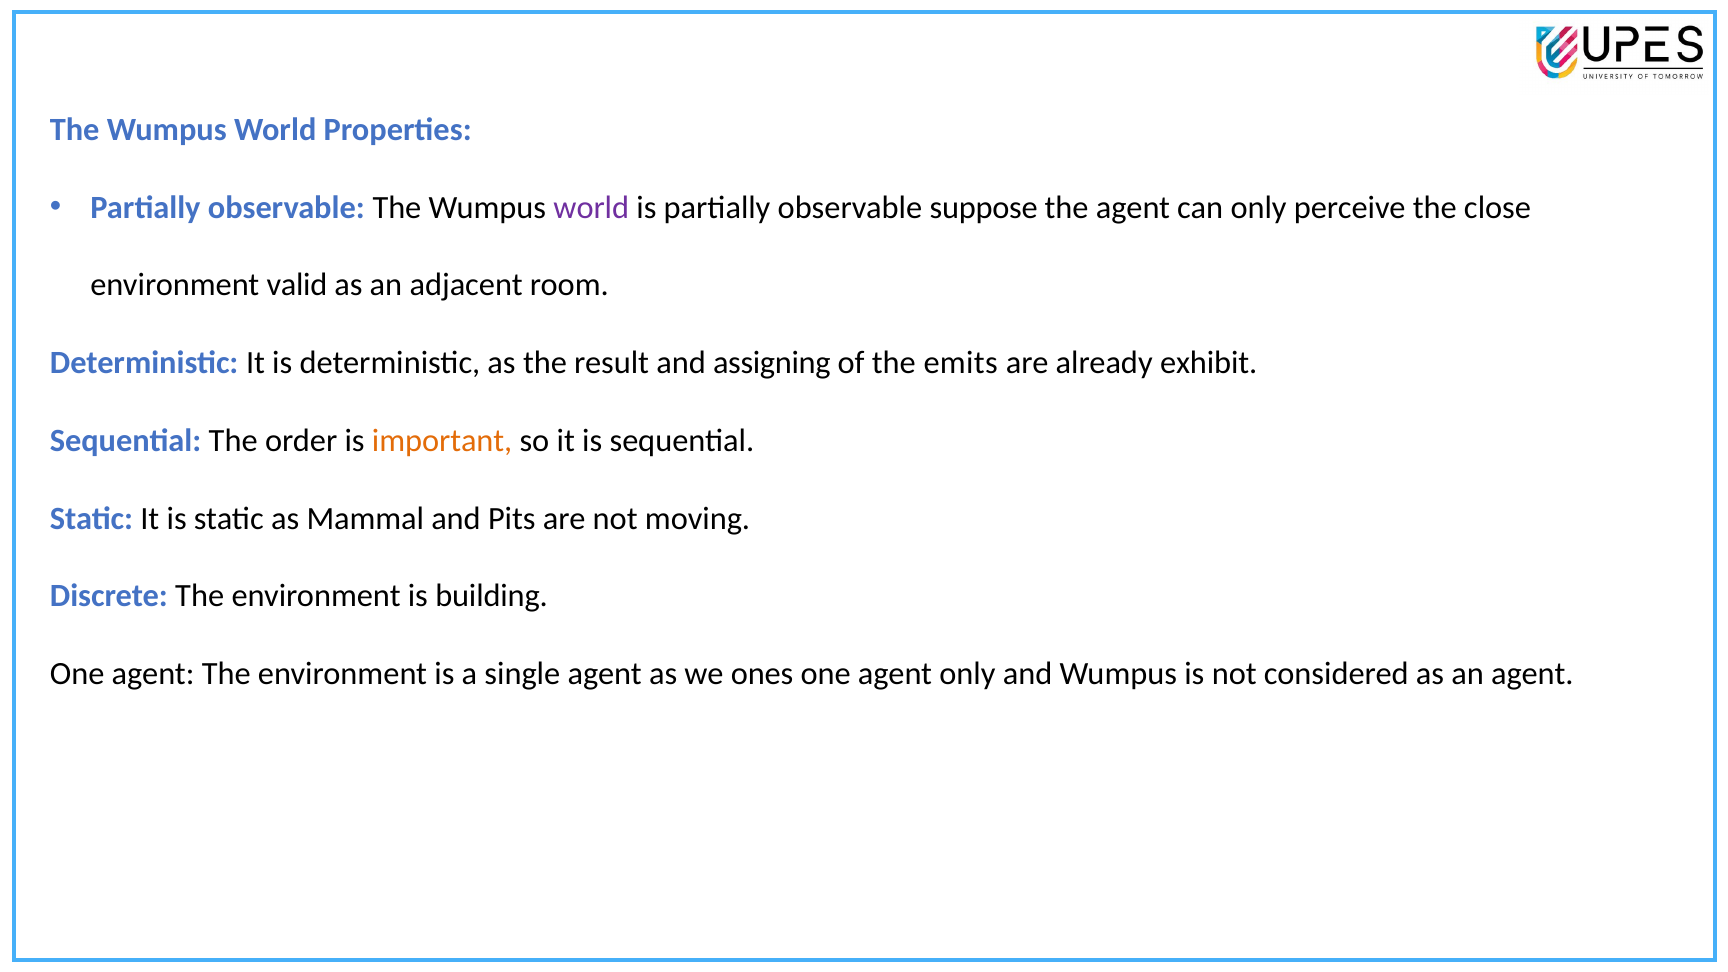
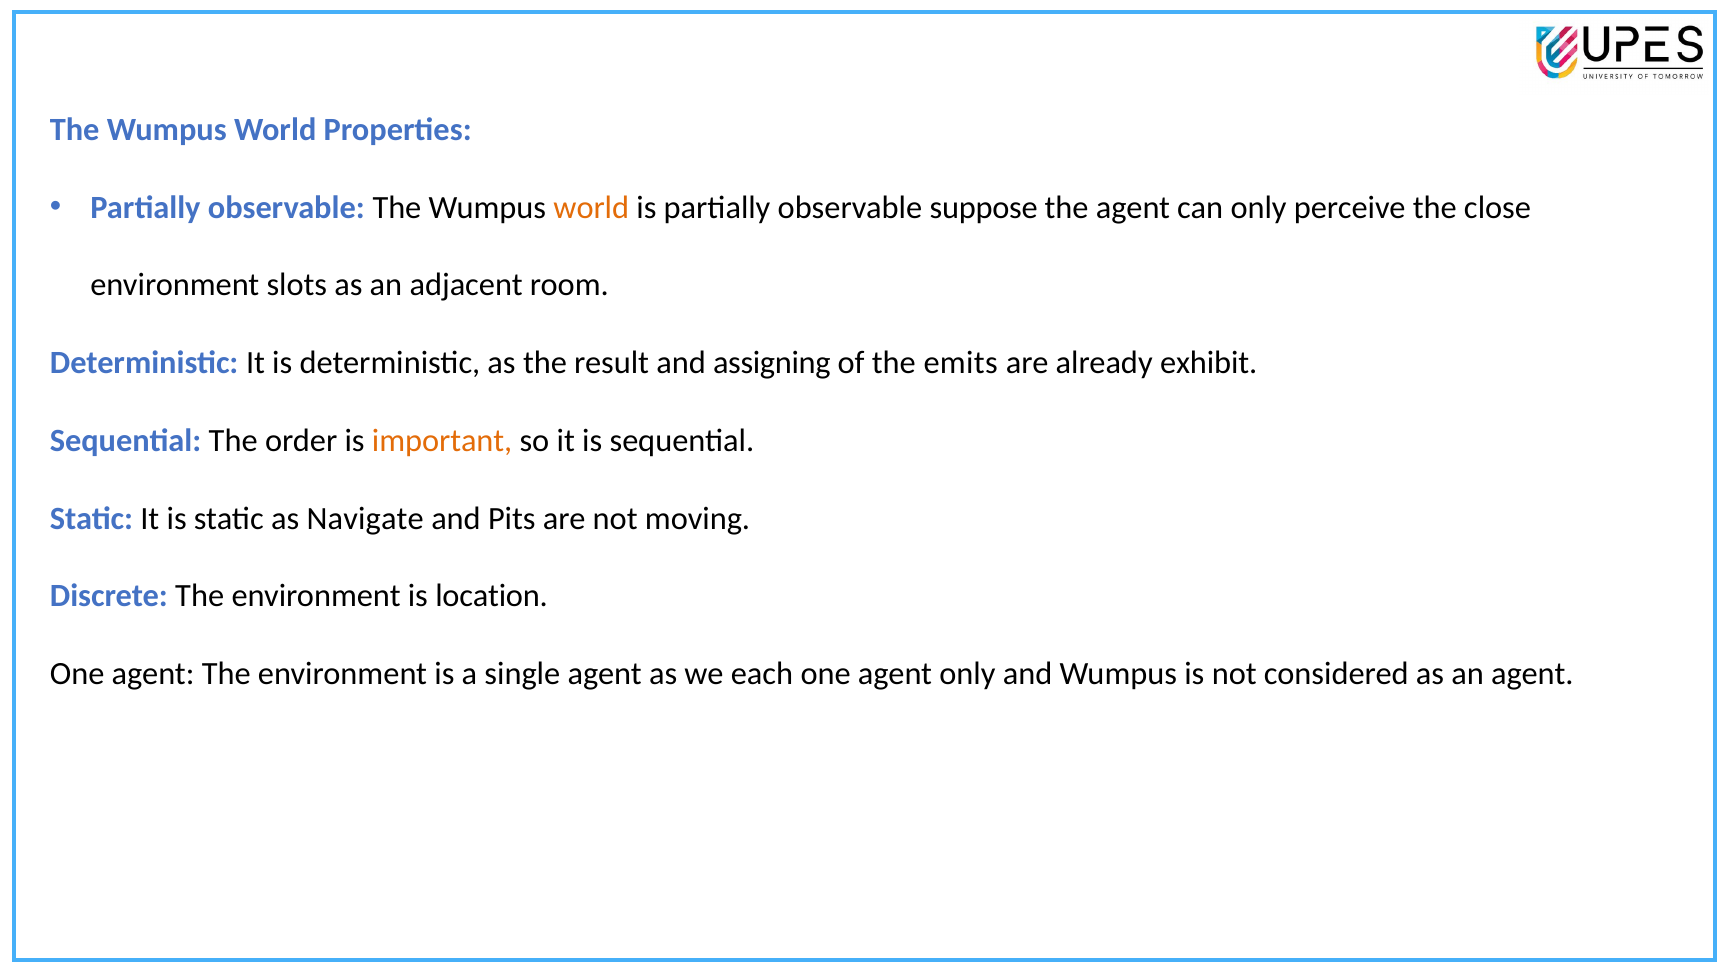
world colour: purple -> orange (591, 207)
valid: valid -> slots (297, 285)
Mammal: Mammal -> Navigate (365, 518)
building: building -> location (492, 596)
ones: ones -> each (762, 674)
